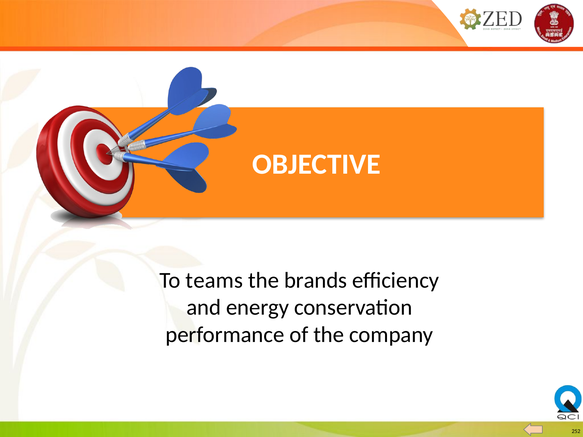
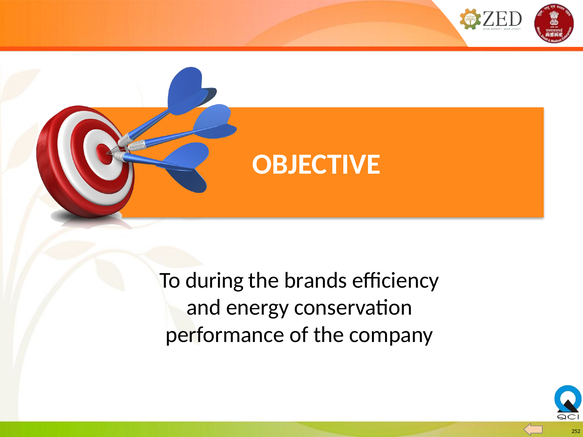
teams: teams -> during (215, 280)
